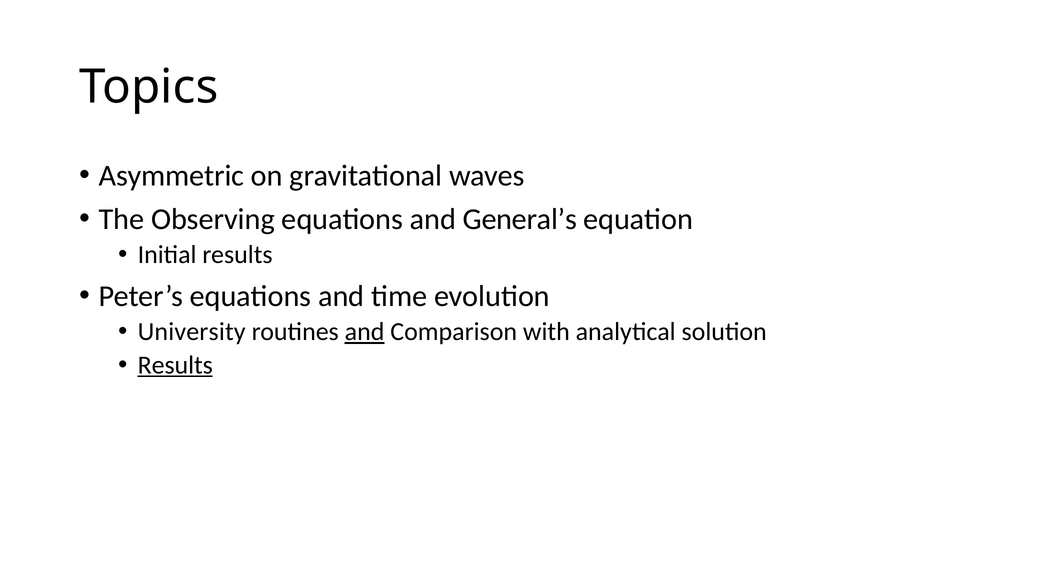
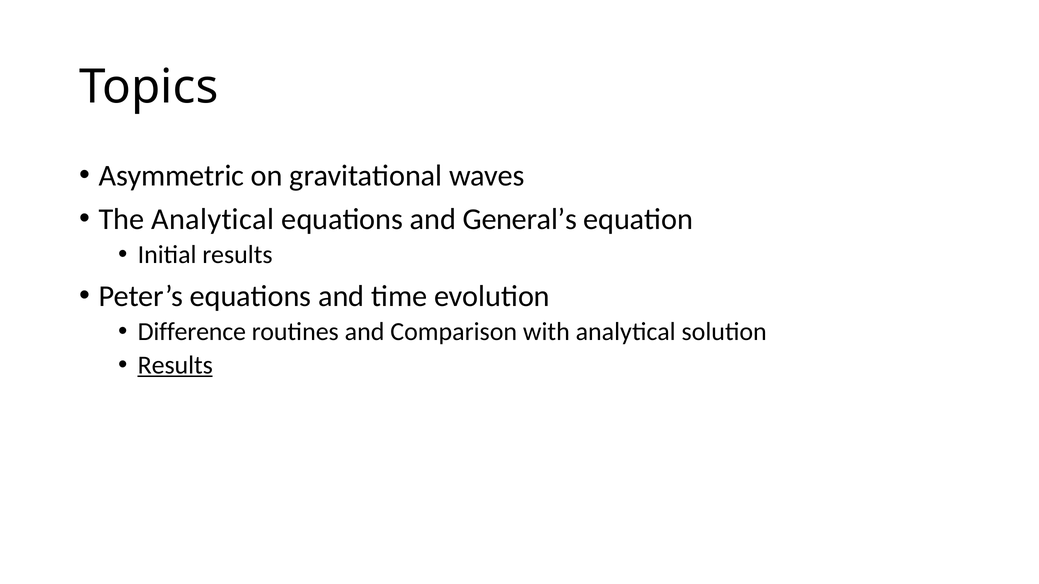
The Observing: Observing -> Analytical (213, 219)
University: University -> Difference (192, 332)
and underline: present -> none (365, 332)
